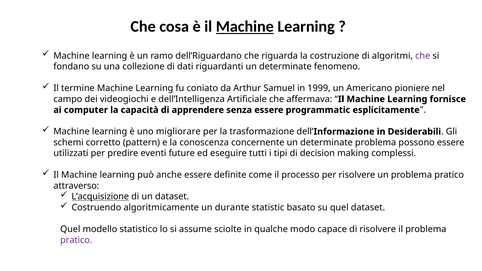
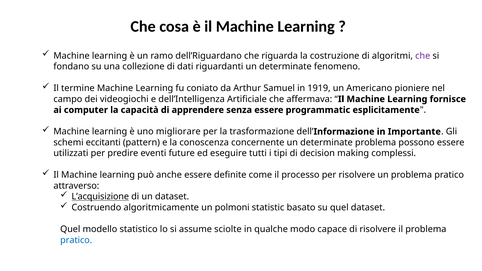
Machine underline: present -> none (245, 27)
1999: 1999 -> 1919 (319, 88)
Desiderabili: Desiderabili -> Importante (414, 132)
corretto: corretto -> eccitanti (103, 143)
durante: durante -> polmoni (232, 208)
pratico colour: purple -> blue (76, 240)
